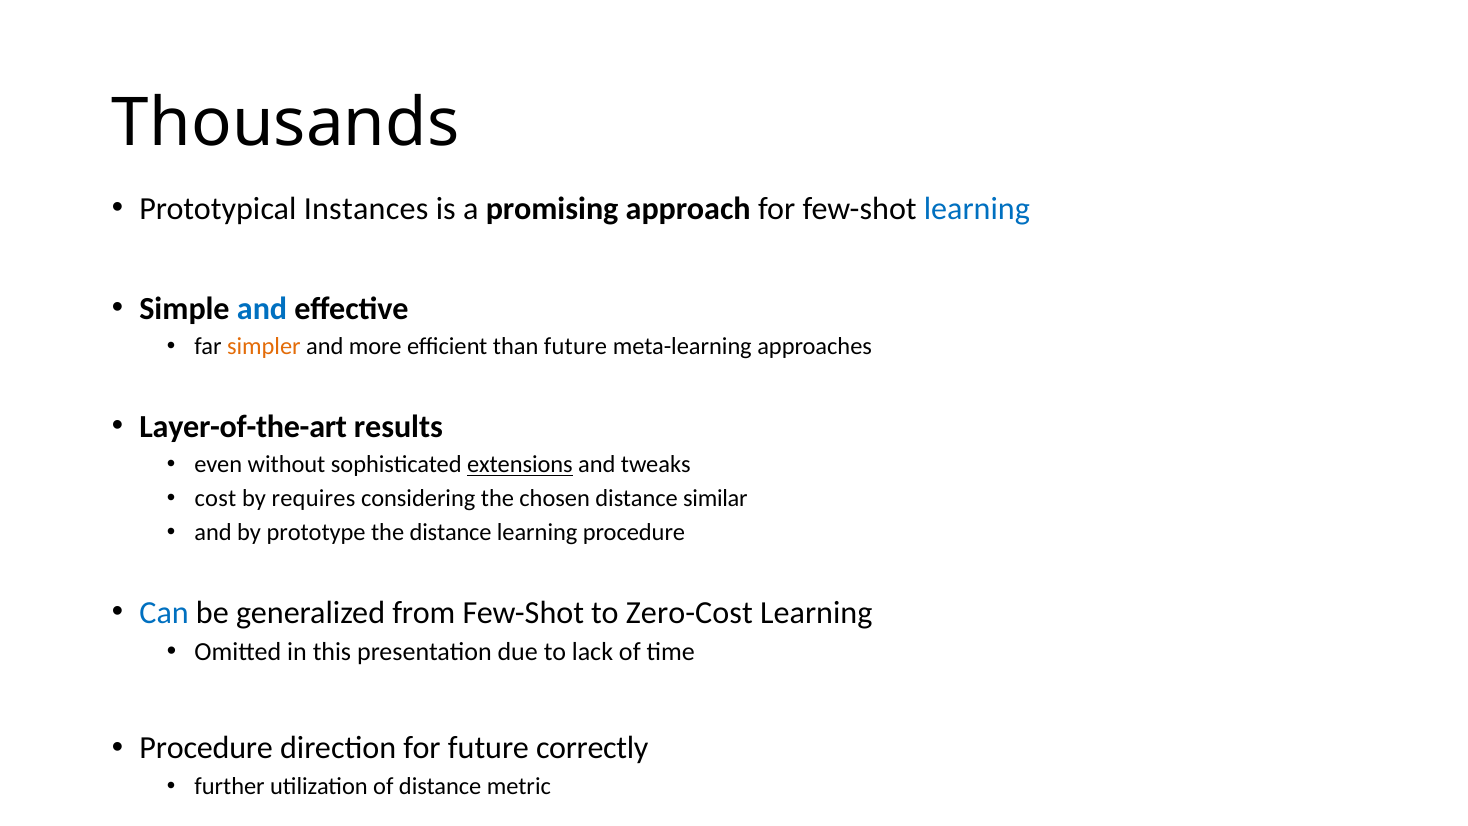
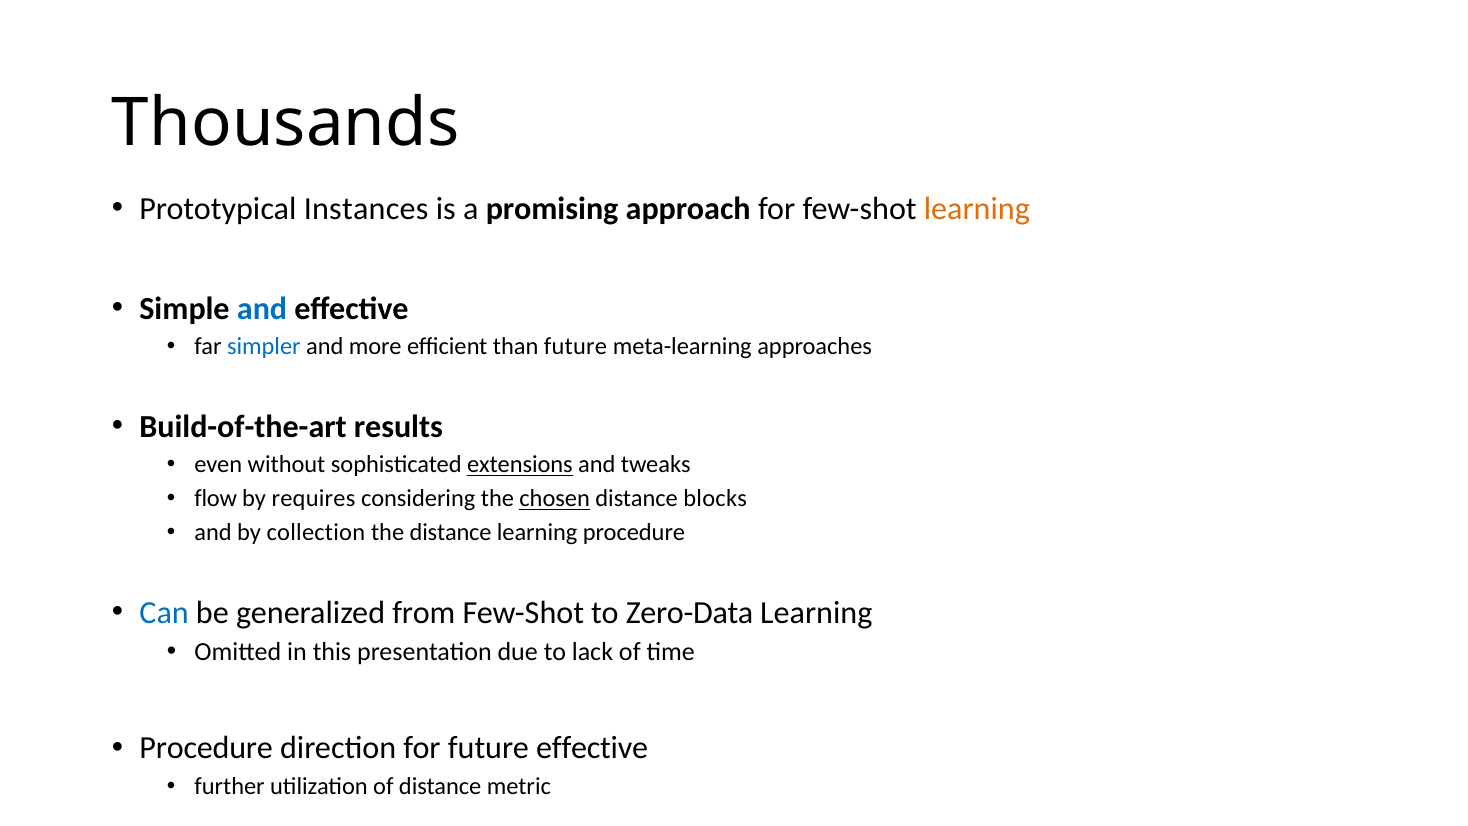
learning colour: blue -> orange (977, 208)
simpler colour: orange -> blue (264, 347)
Layer-of-the-art: Layer-of-the-art -> Build-of-the-art (243, 426)
cost: cost -> flow (216, 499)
chosen underline: none -> present (555, 499)
similar: similar -> blocks (715, 499)
prototype: prototype -> collection (316, 533)
Zero-Cost: Zero-Cost -> Zero-Data (690, 612)
future correctly: correctly -> effective (592, 748)
